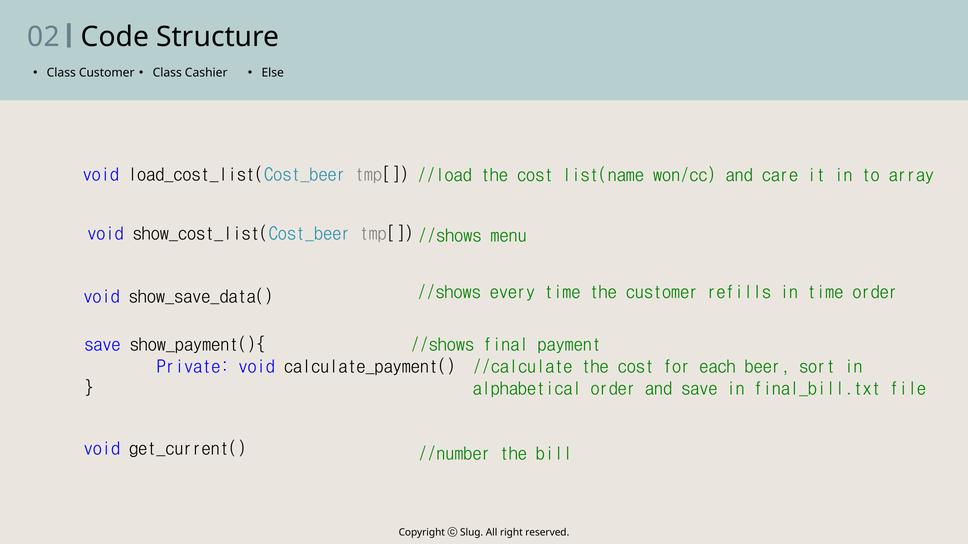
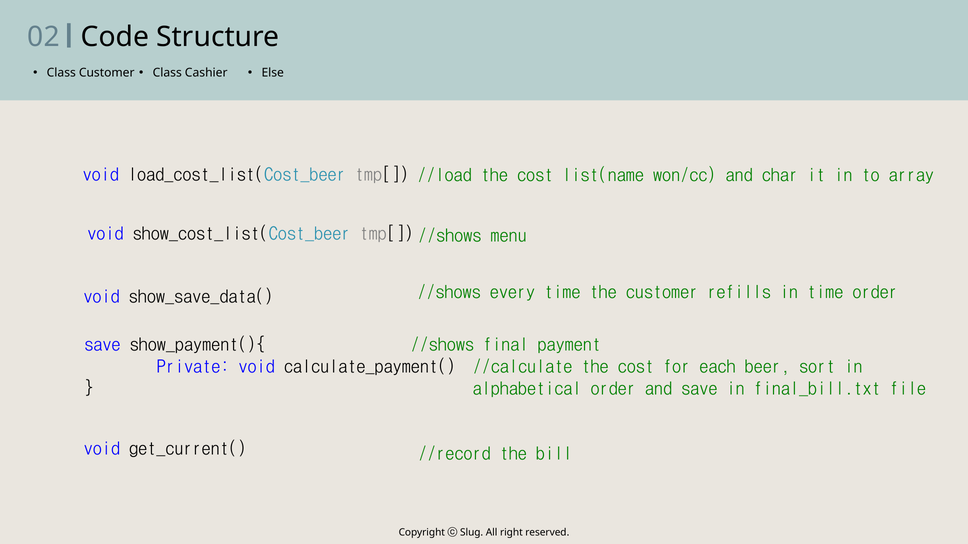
care: care -> char (780, 176)
//number: //number -> //record (454, 454)
